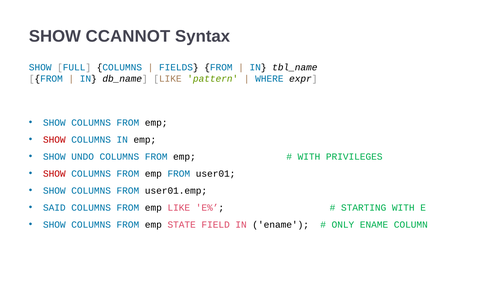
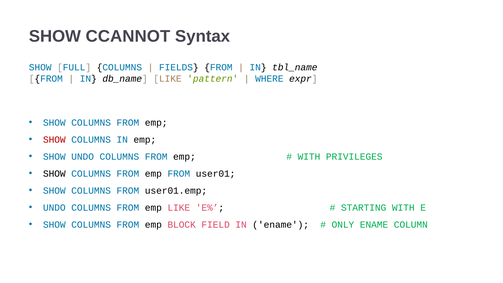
SHOW colour: red -> black (54, 174)
SAID: SAID -> UNDO (54, 208)
STATE: STATE -> BLOCK (182, 225)
